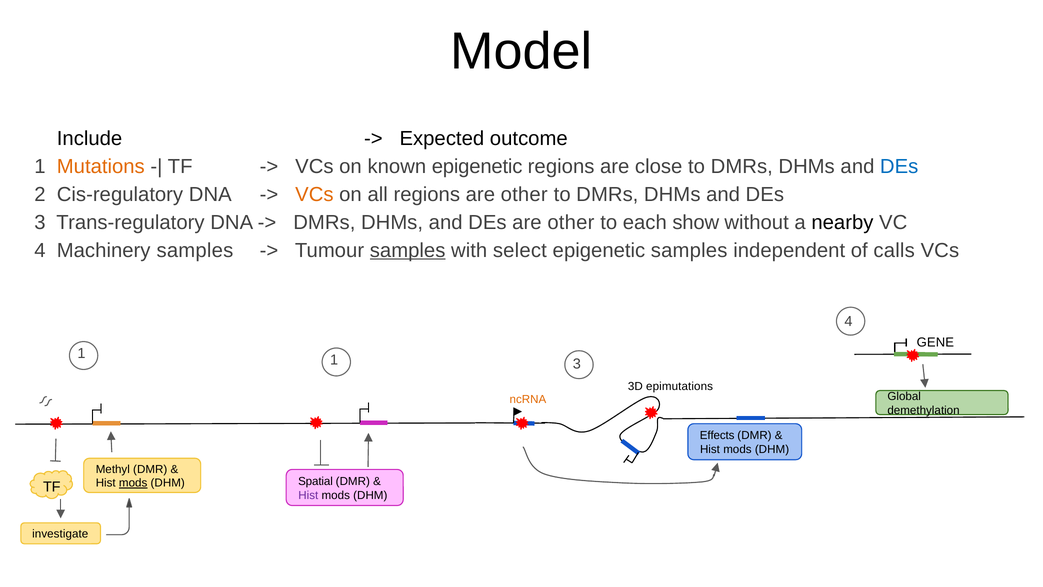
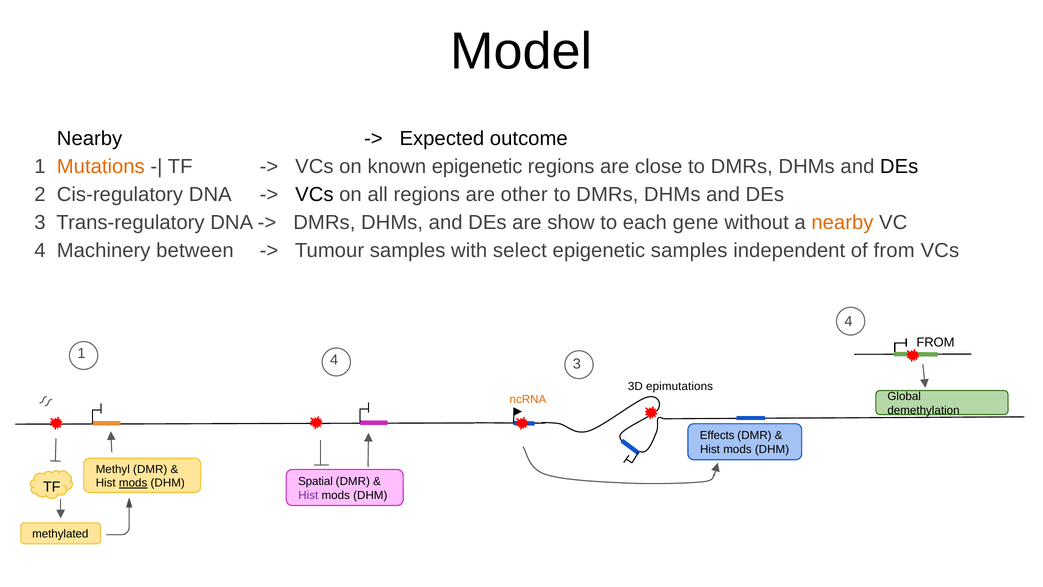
Include: Include -> Nearby (90, 138)
DEs colour: blue -> black (899, 166)
VCs colour: orange -> black (314, 194)
DEs are other: other -> show (571, 222)
show: show -> gene (696, 222)
nearby colour: black -> orange (842, 222)
Machinery samples: samples -> between (195, 250)
samples underline: present -> none (408, 250)
of calls: calls -> from (894, 250)
GENE: GENE -> FROM (935, 342)
1 1: 1 -> 4 (334, 360)
investigate: investigate -> methylated (60, 534)
